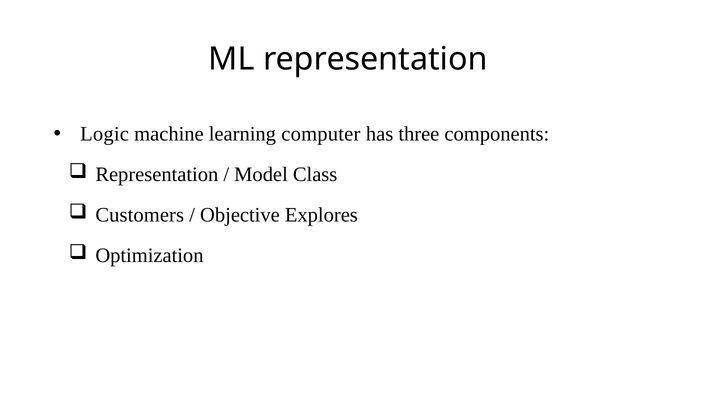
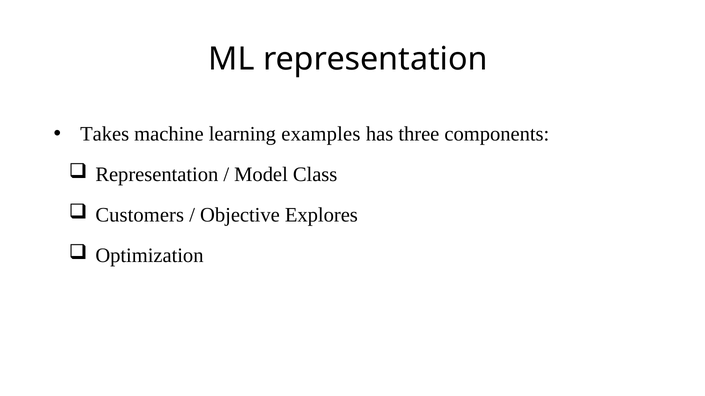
Logic: Logic -> Takes (105, 134)
computer: computer -> examples (321, 134)
